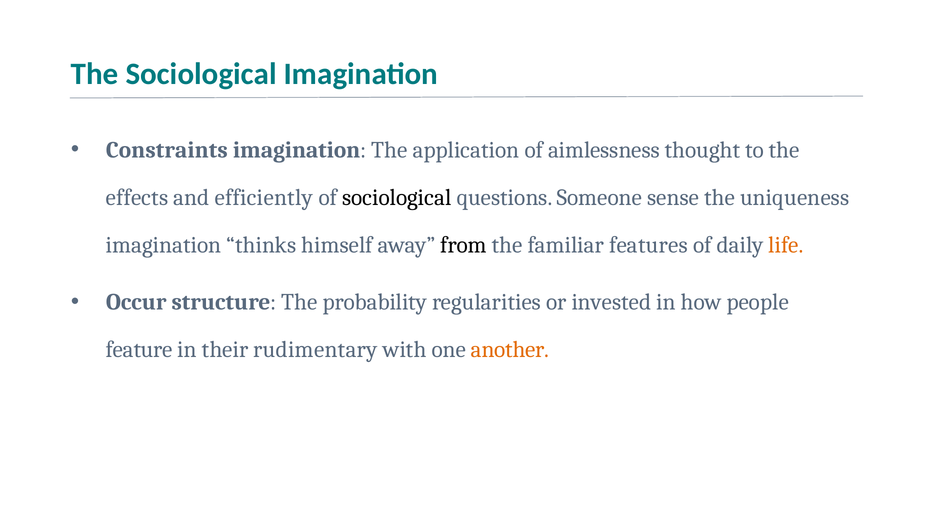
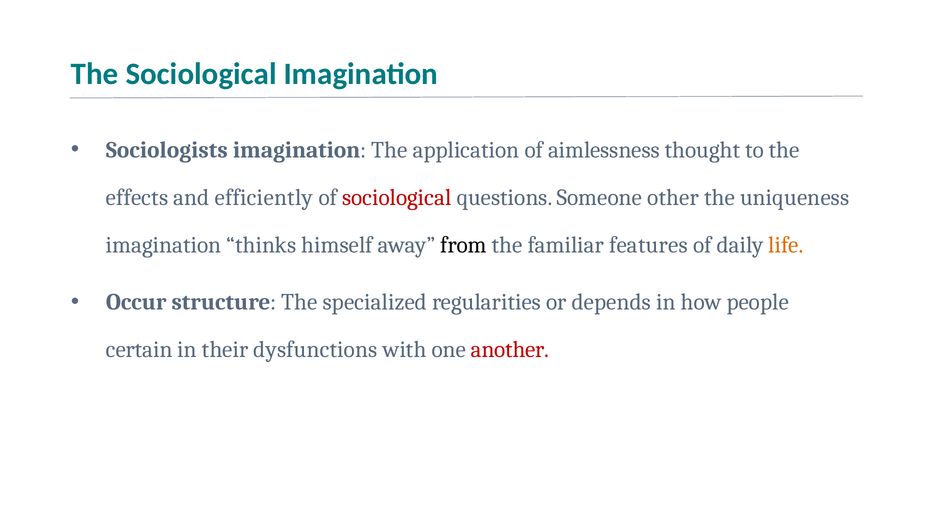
Constraints: Constraints -> Sociologists (167, 150)
sociological colour: black -> red (397, 197)
sense: sense -> other (673, 197)
probability: probability -> specialized (375, 302)
invested: invested -> depends (611, 302)
feature: feature -> certain (139, 349)
rudimentary: rudimentary -> dysfunctions (315, 349)
another colour: orange -> red (510, 349)
